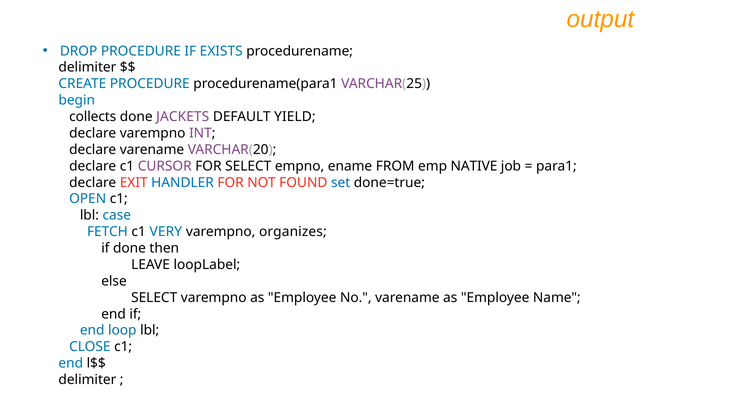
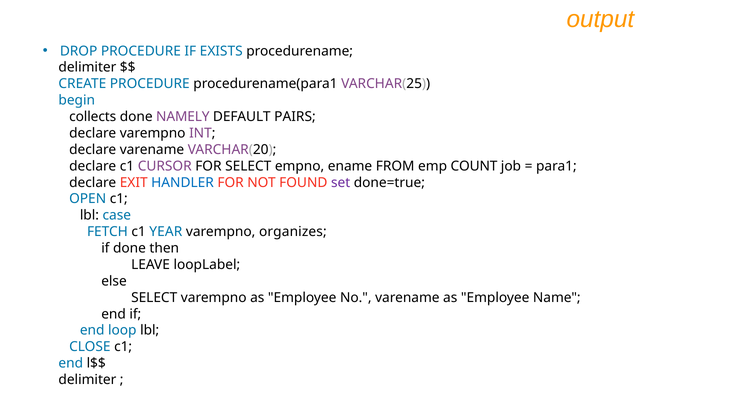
JACKETS: JACKETS -> NAMELY (183, 117)
YIELD: YIELD -> PAIRS (295, 117)
NATIVE: NATIVE -> COUNT (474, 166)
set colour: blue -> purple (341, 183)
VERY: VERY -> YEAR (166, 232)
